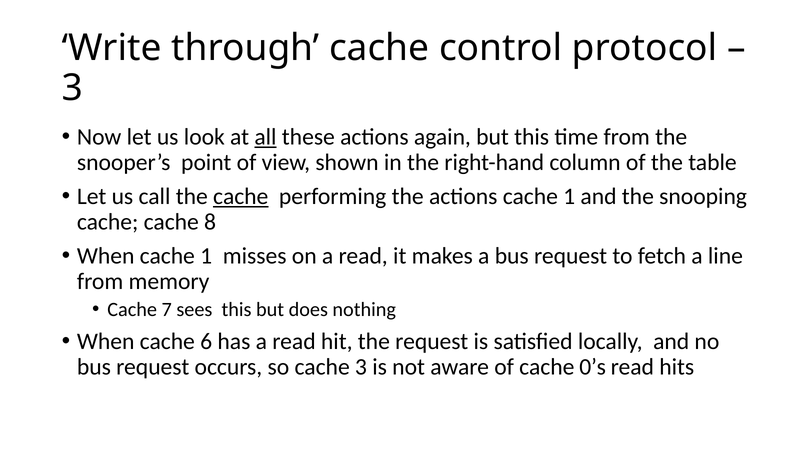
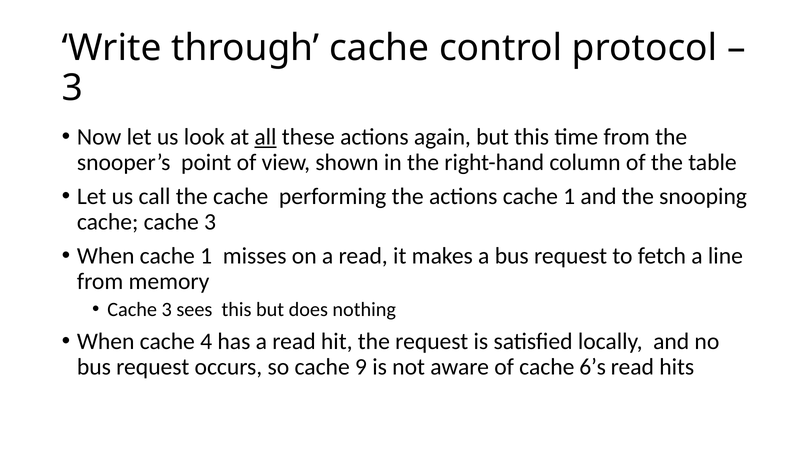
cache underline: present -> none (241, 196)
cache cache 8: 8 -> 3 (210, 222)
7: 7 -> 3 (167, 309)
6: 6 -> 4 (206, 341)
cache 3: 3 -> 9 (361, 367)
0’s: 0’s -> 6’s (593, 367)
